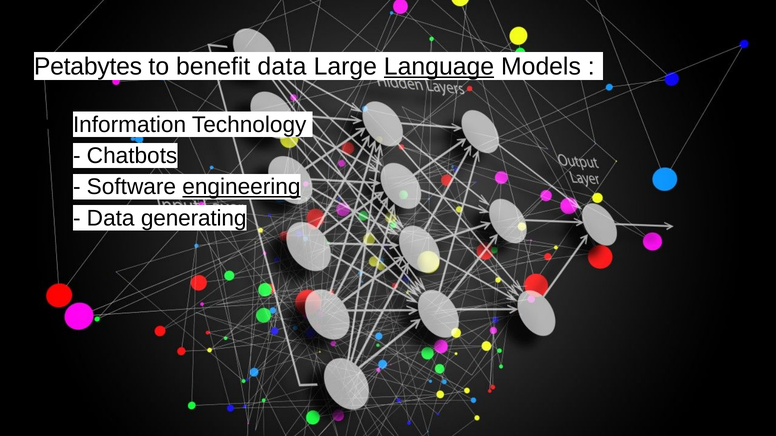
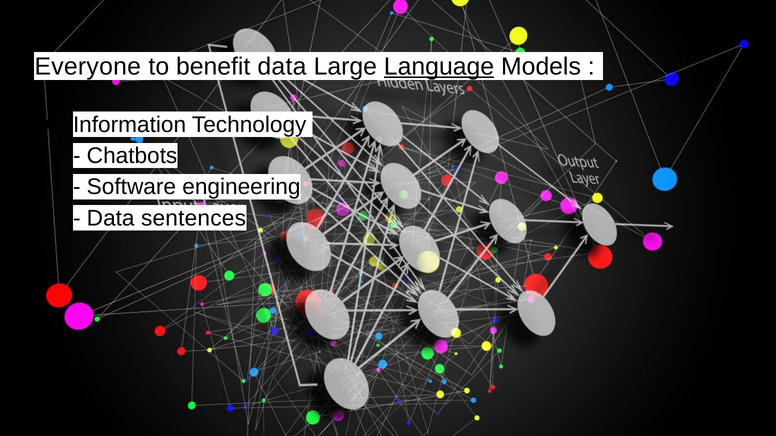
Petabytes: Petabytes -> Everyone (88, 67)
engineering underline: present -> none (241, 187)
generating: generating -> sentences (194, 218)
